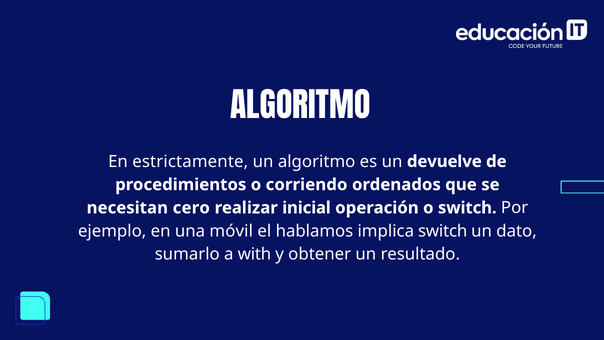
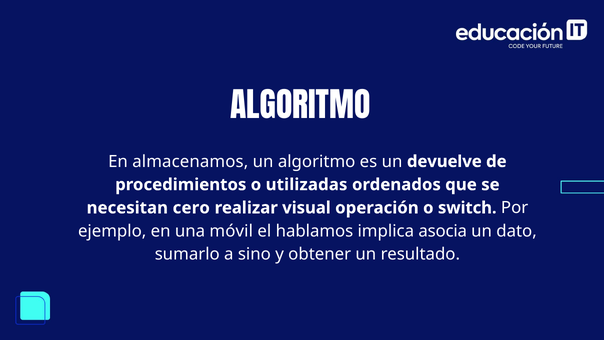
estrictamente: estrictamente -> almacenamos (190, 161)
corriendo: corriendo -> utilizadas (307, 185)
inicial: inicial -> visual (306, 208)
implica switch: switch -> asocia (443, 231)
with: with -> sino (254, 254)
